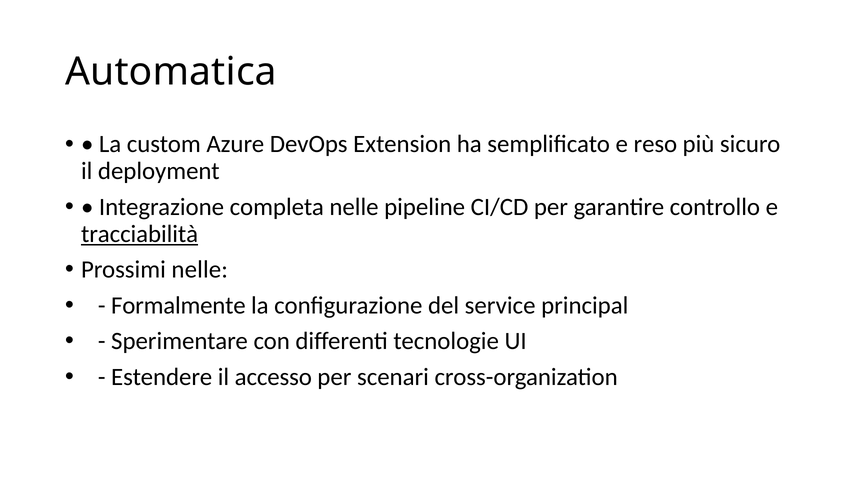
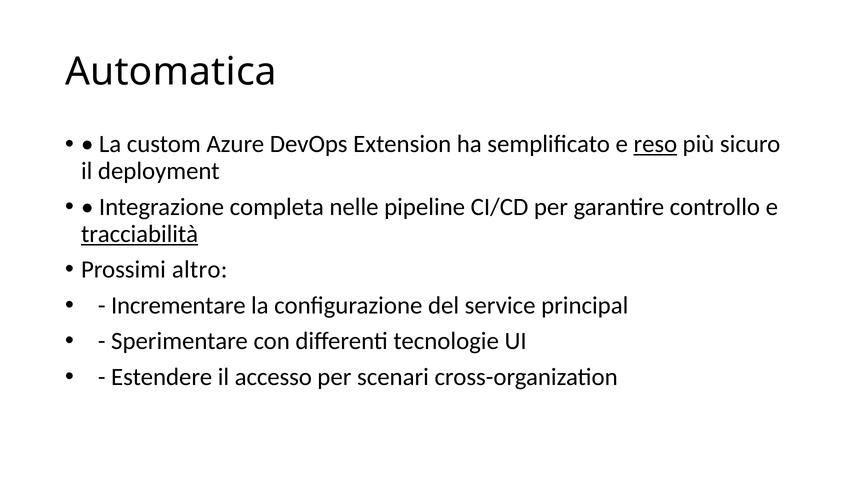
reso underline: none -> present (655, 144)
Prossimi nelle: nelle -> altro (200, 269)
Formalmente: Formalmente -> Incrementare (178, 305)
